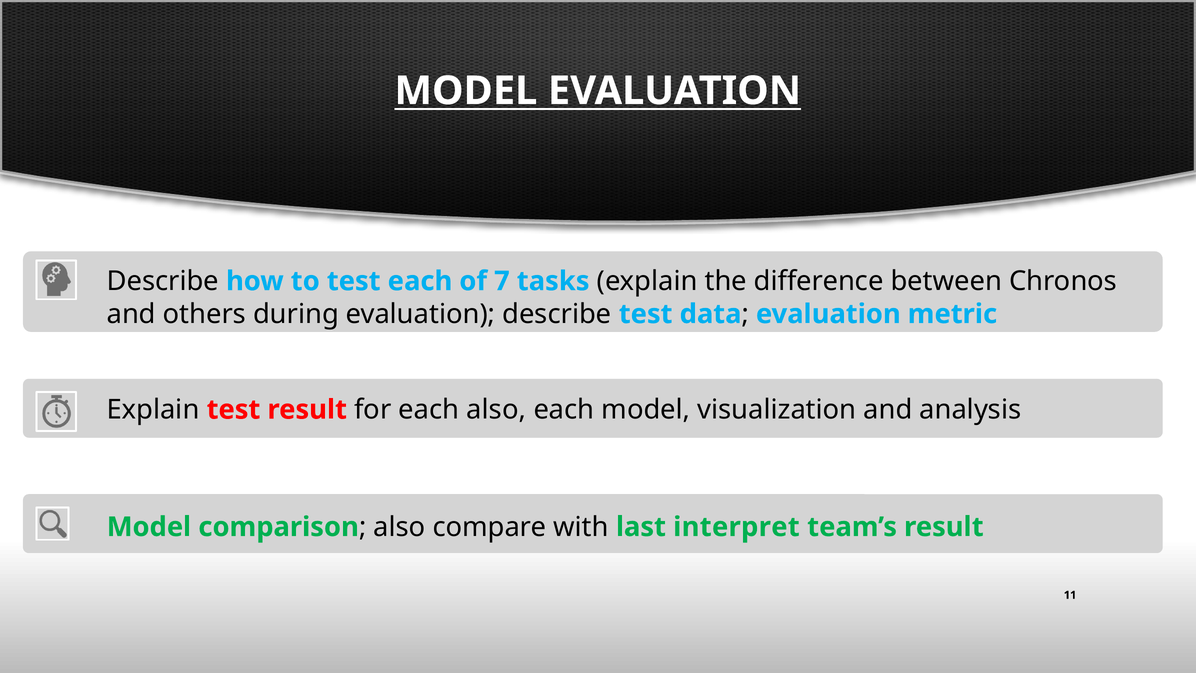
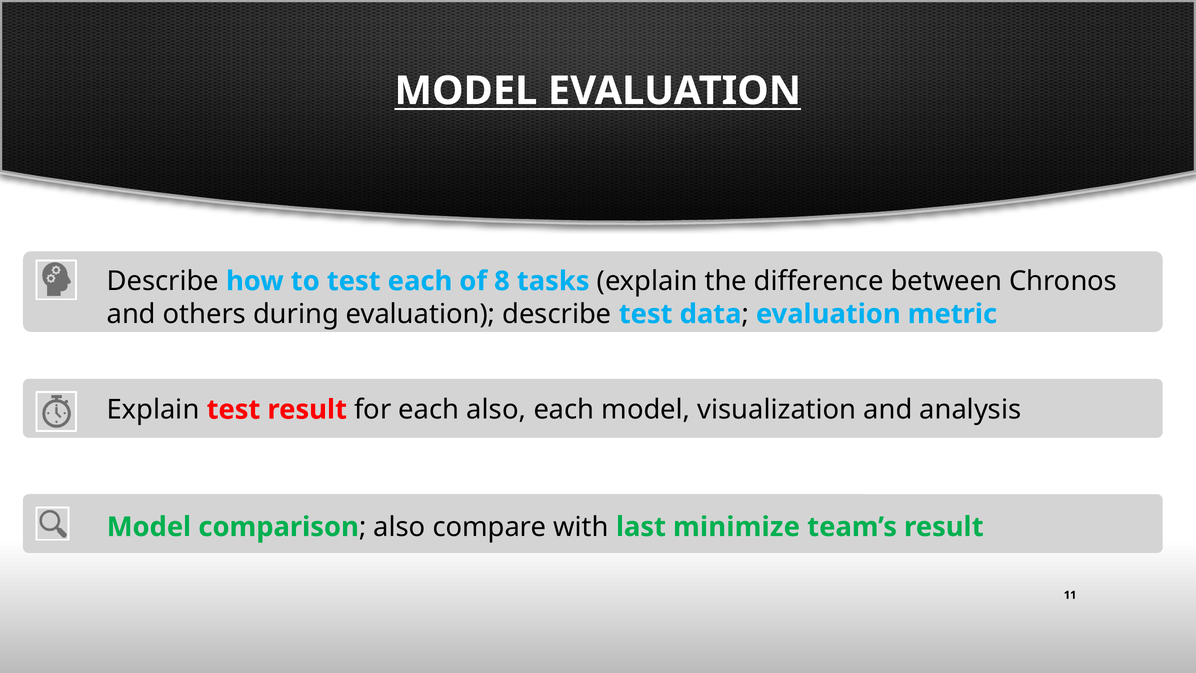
7: 7 -> 8 (502, 281)
interpret: interpret -> minimize (736, 527)
